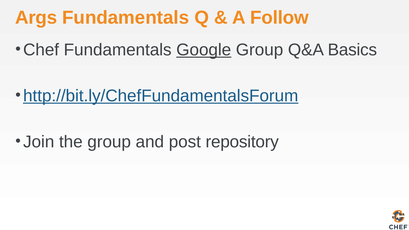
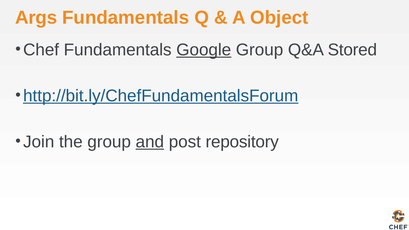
Follow: Follow -> Object (279, 18)
Basics: Basics -> Stored (352, 50)
and underline: none -> present (150, 142)
